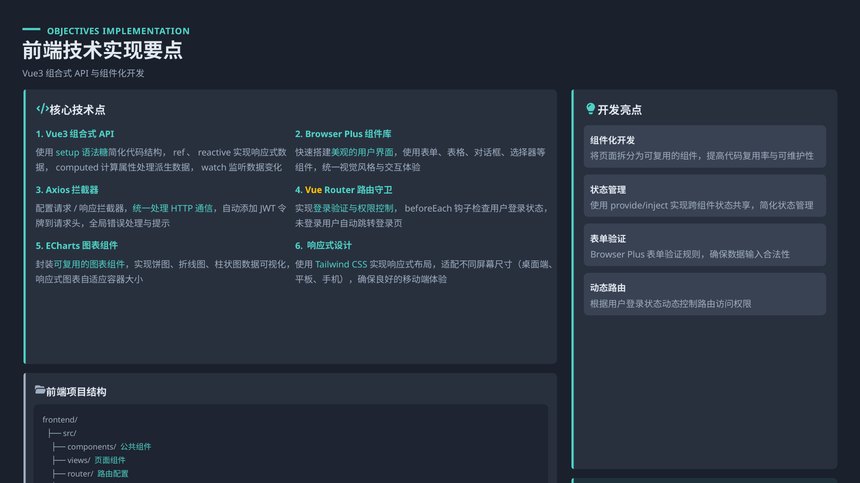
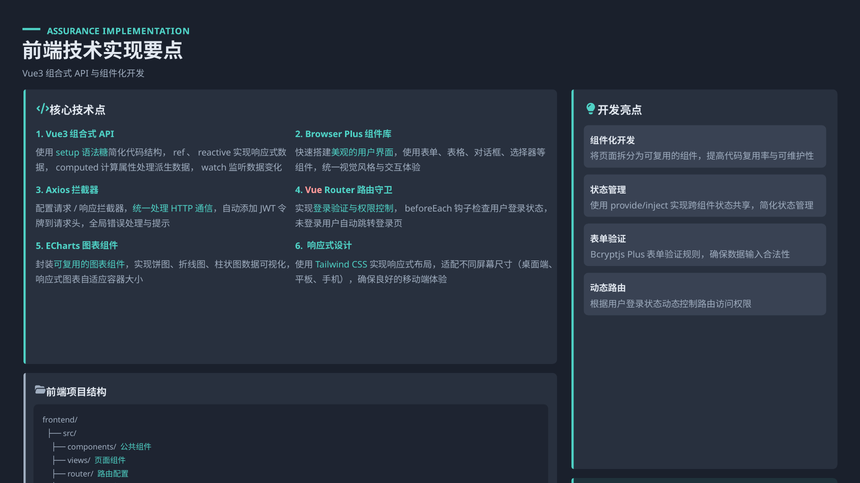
OBJECTIVES: OBJECTIVES -> ASSURANCE (73, 31)
Vue colour: yellow -> pink (314, 190)
Browser: Browser -> Bcryptjs (608, 255)
